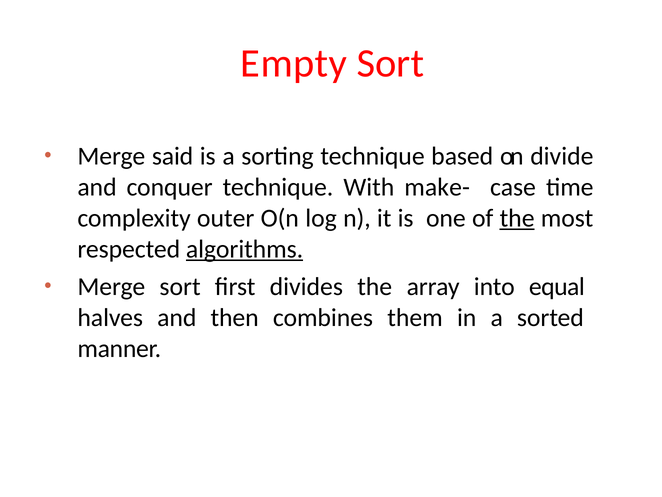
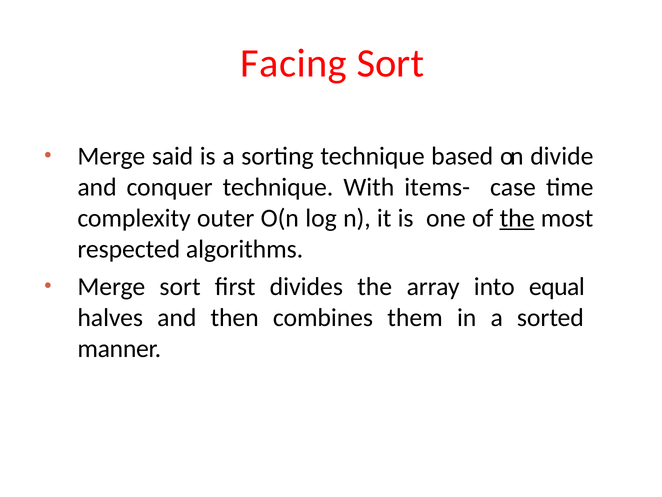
Empty: Empty -> Facing (294, 63)
make-: make- -> items- (437, 187)
algorithms underline: present -> none (245, 249)
